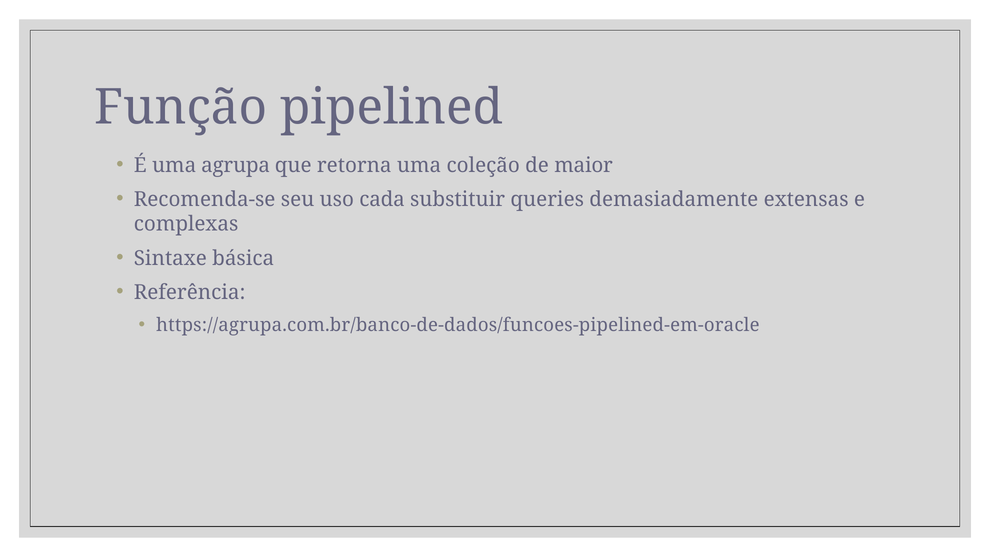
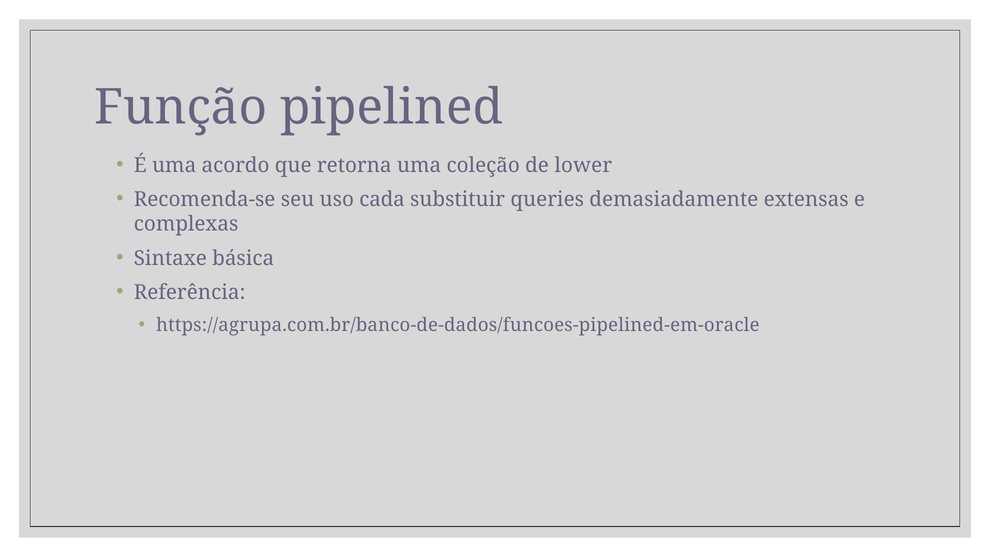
agrupa: agrupa -> acordo (236, 165)
maior: maior -> lower (583, 165)
